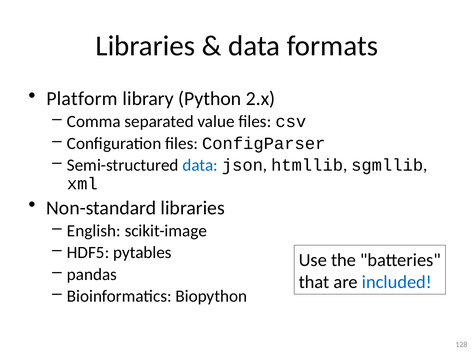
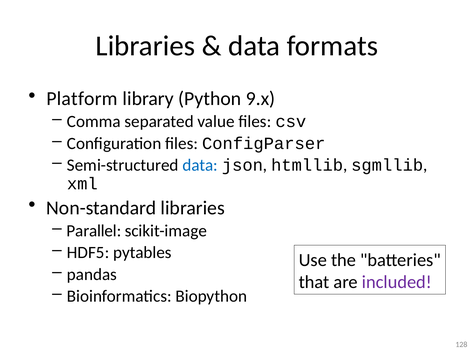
2.x: 2.x -> 9.x (260, 99)
English: English -> Parallel (94, 230)
included colour: blue -> purple (397, 282)
